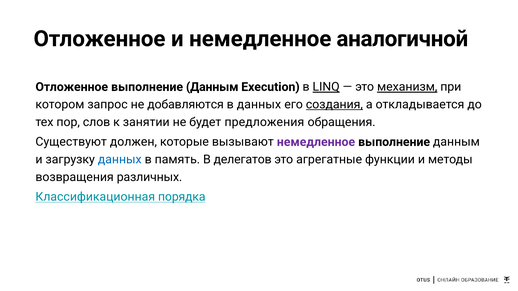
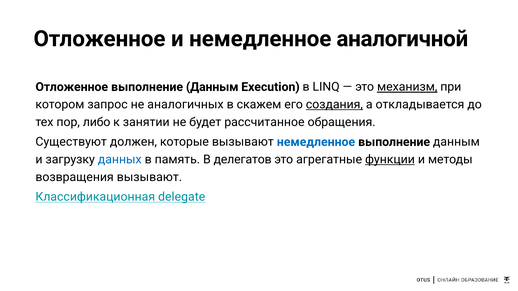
LINQ underline: present -> none (326, 87)
добавляются: добавляются -> аналогичных (185, 105)
в данных: данных -> скажем (259, 105)
слов: слов -> либо (97, 122)
предложения: предложения -> рассчитанное (264, 122)
немедленное colour: purple -> blue (316, 142)
функции underline: none -> present (390, 160)
возвращения различных: различных -> вызывают (149, 177)
порядка: порядка -> delegate (182, 197)
